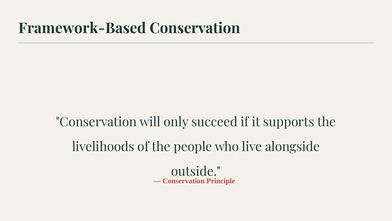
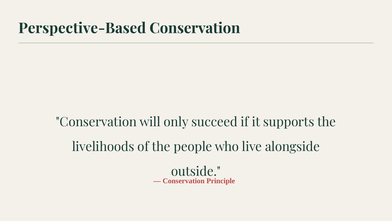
Framework-Based: Framework-Based -> Perspective-Based (82, 28)
